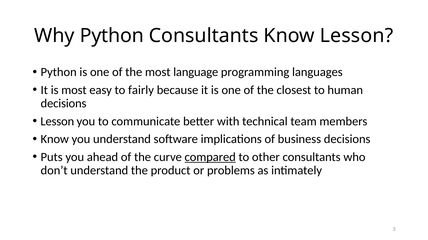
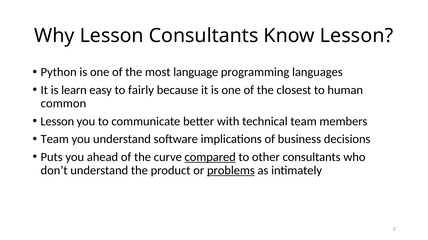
Why Python: Python -> Lesson (112, 36)
is most: most -> learn (74, 90)
decisions: decisions -> common (63, 104)
Know: Know -> Team (55, 140)
problems underline: none -> present (231, 171)
